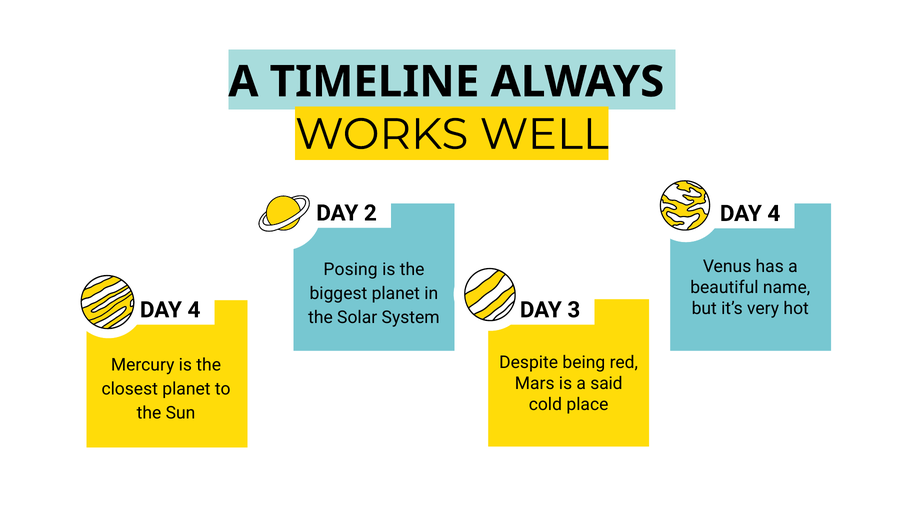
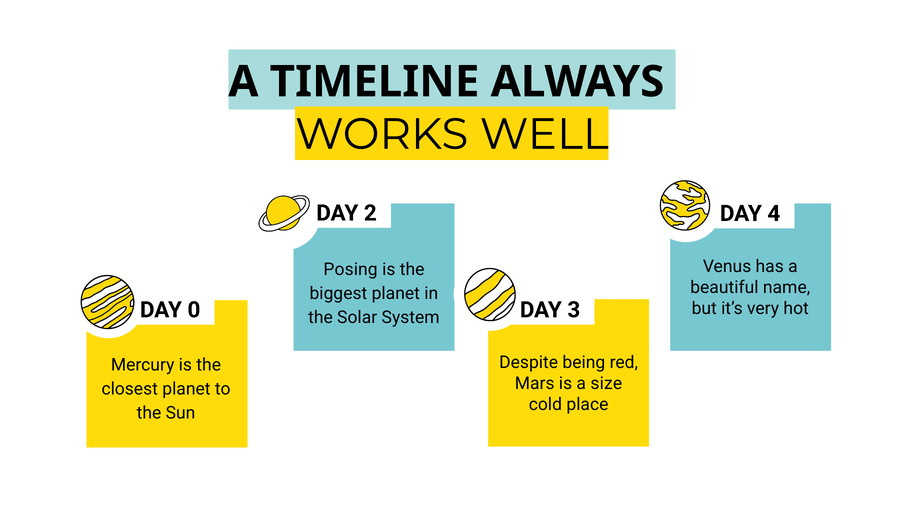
4: 4 -> 0 (194, 310)
said: said -> size (606, 383)
